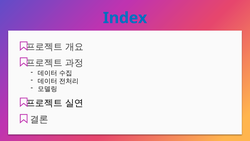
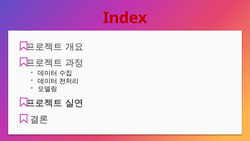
Index colour: blue -> red (125, 18)
